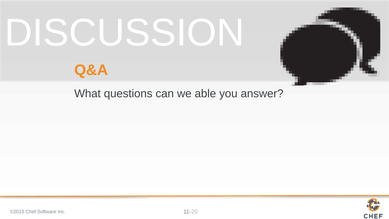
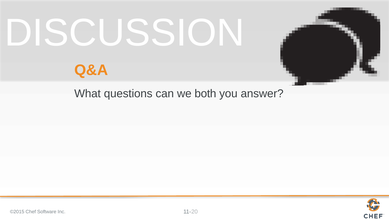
able: able -> both (205, 94)
